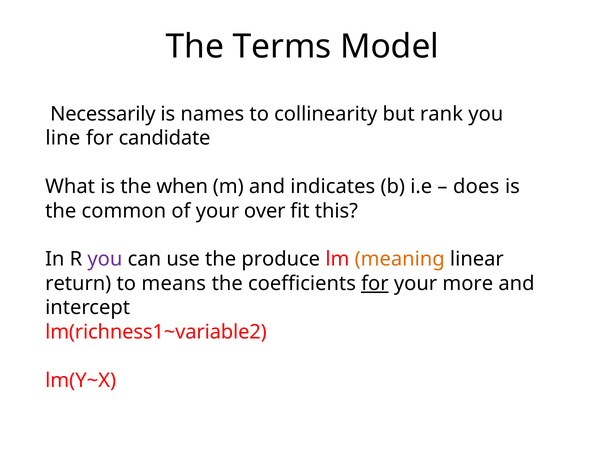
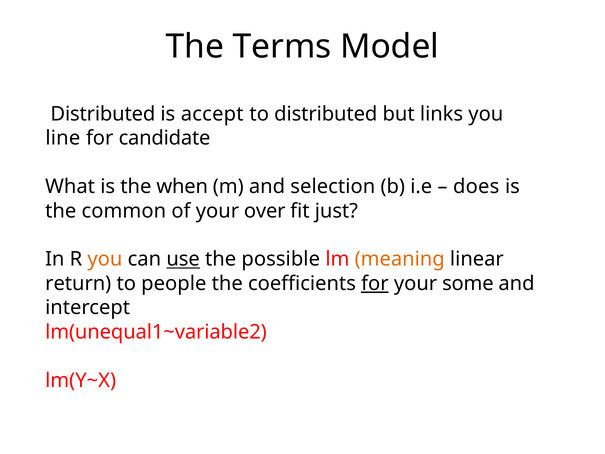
Necessarily: Necessarily -> Distributed (103, 114)
names: names -> accept (212, 114)
to collinearity: collinearity -> distributed (326, 114)
rank: rank -> links (442, 114)
indicates: indicates -> selection (333, 187)
this: this -> just (336, 211)
you colour: purple -> orange (105, 259)
use underline: none -> present (183, 259)
produce: produce -> possible (281, 259)
means: means -> people (174, 283)
more: more -> some (468, 283)
lm(richness1~variable2: lm(richness1~variable2 -> lm(unequal1~variable2 (156, 332)
